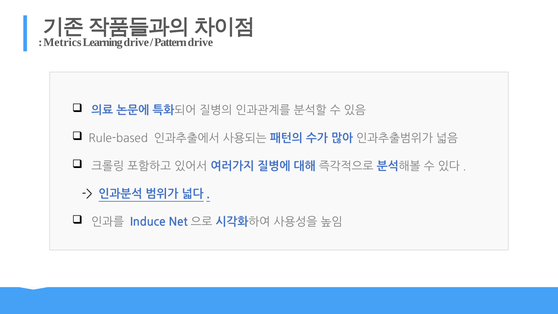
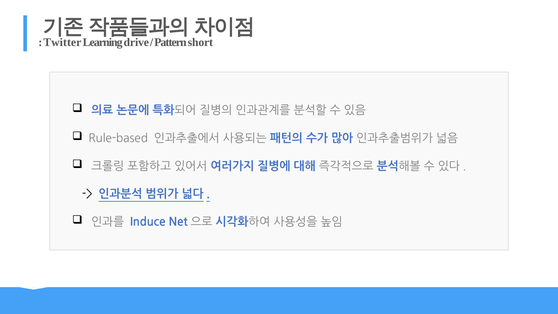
Metrics: Metrics -> Twitter (62, 42)
Pattern drive: drive -> short (200, 42)
